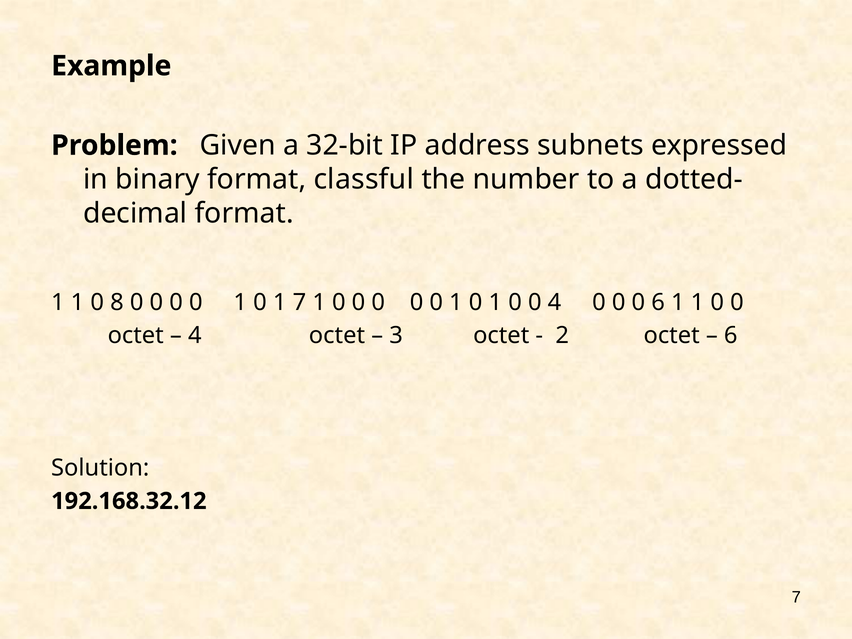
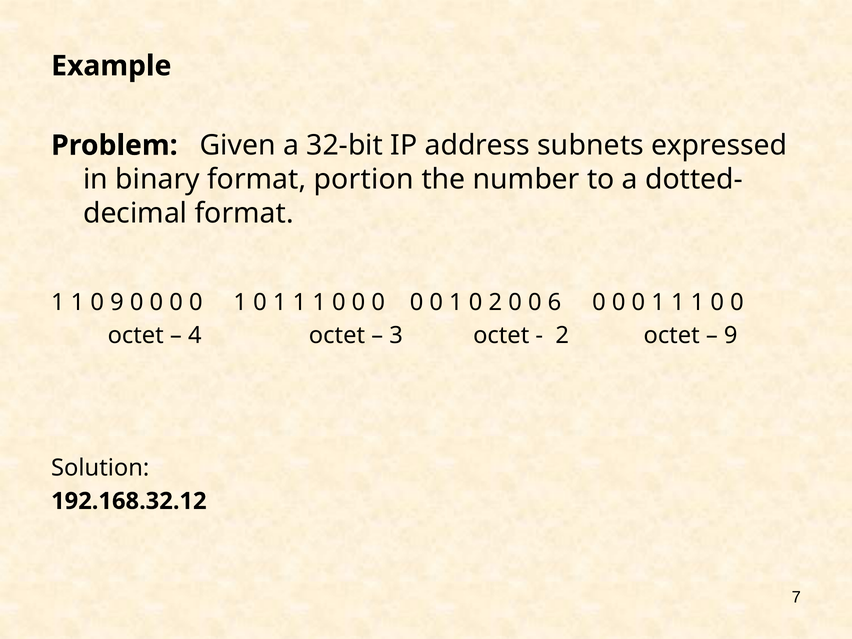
classful: classful -> portion (364, 179)
0 8: 8 -> 9 (117, 302)
1 0 1 7: 7 -> 1 (299, 302)
1: 1 -> 2 (495, 302)
0 4: 4 -> 6 (554, 302)
6: 6 -> 1 (658, 302)
6: 6 -> 9 (731, 335)
